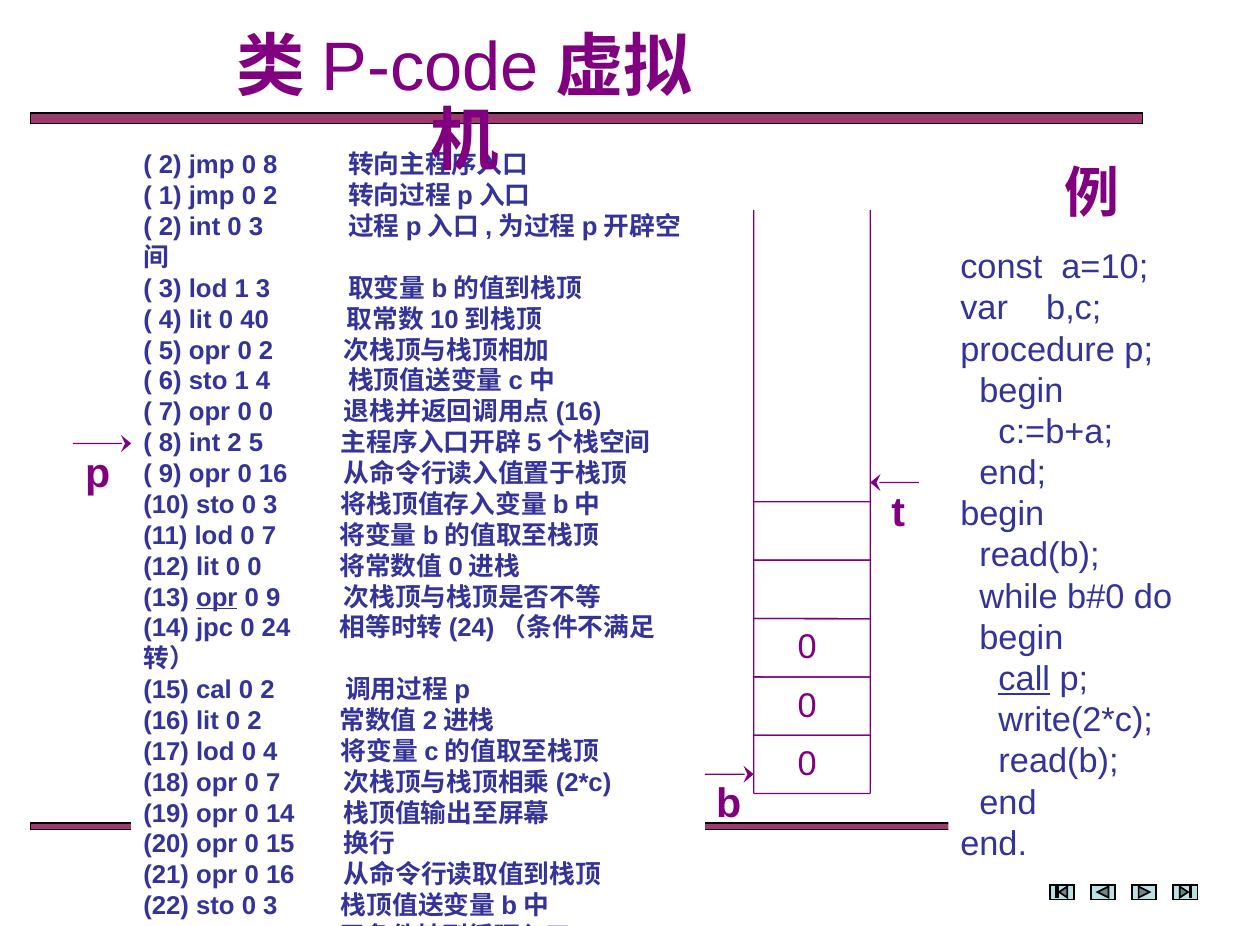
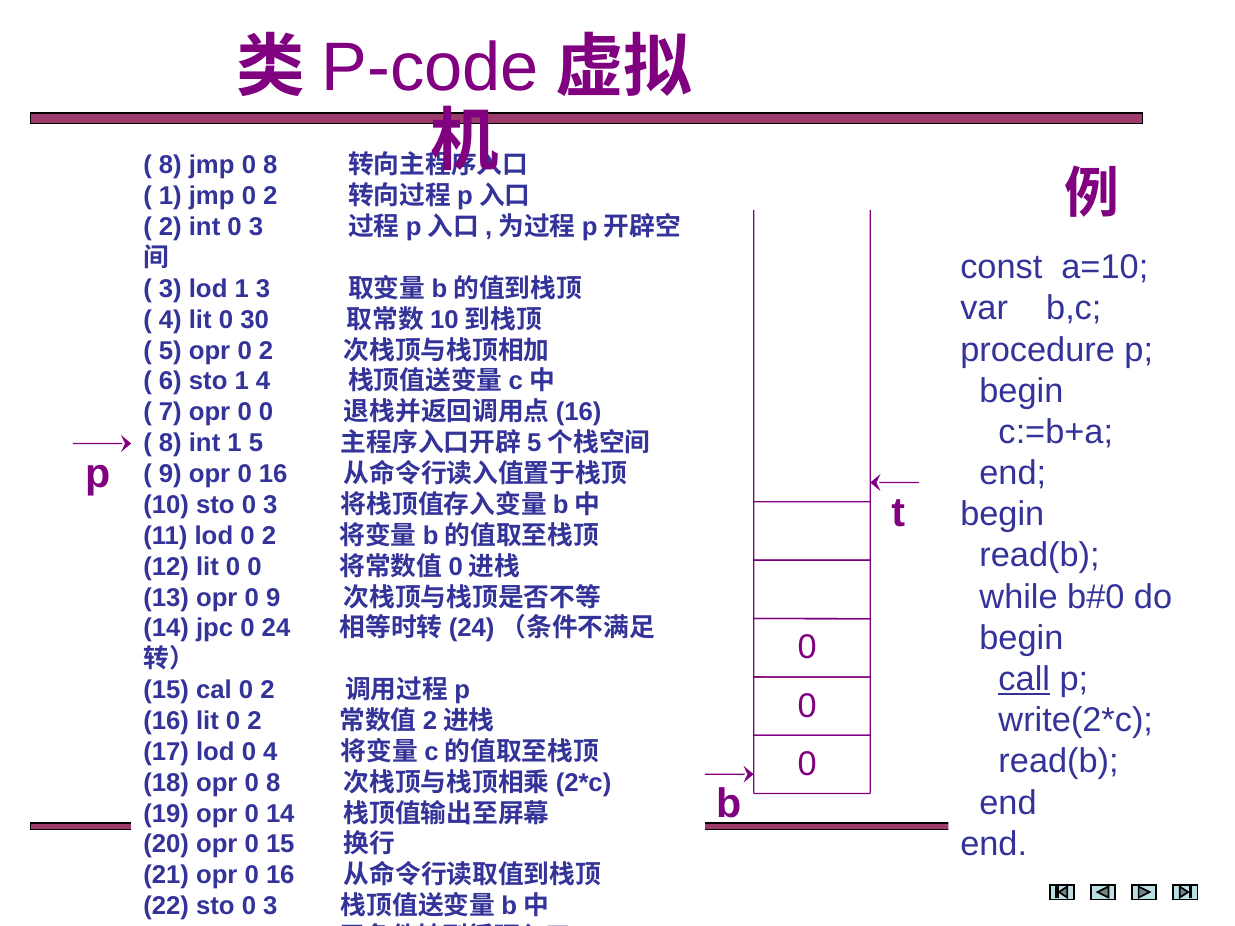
2: 2 -> 8 (170, 165)
40: 40 -> 30 (255, 320)
int 2: 2 -> 1 (235, 443)
lod 0 7: 7 -> 2 (269, 536)
opr underline: present -> none (217, 598)
opr 0 7: 7 -> 8 (273, 783)
